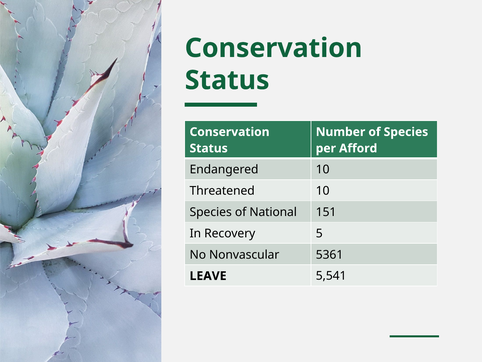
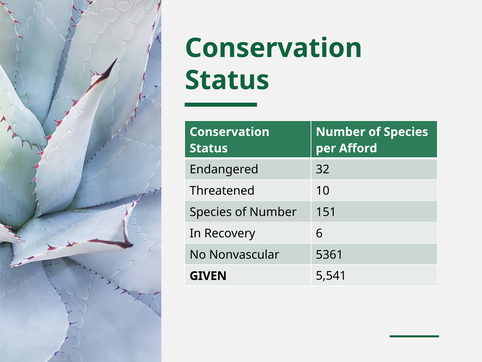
Endangered 10: 10 -> 32 (323, 169)
of National: National -> Number (273, 212)
5: 5 -> 6 (319, 233)
LEAVE: LEAVE -> GIVEN (208, 276)
